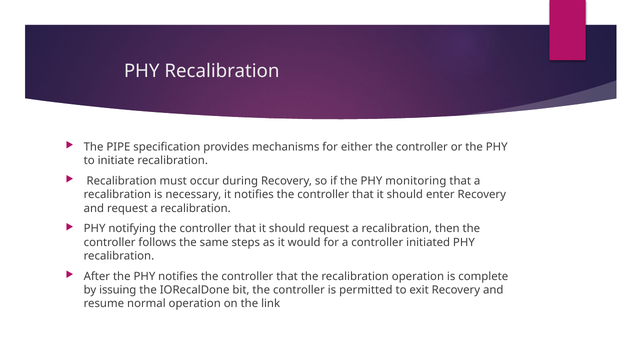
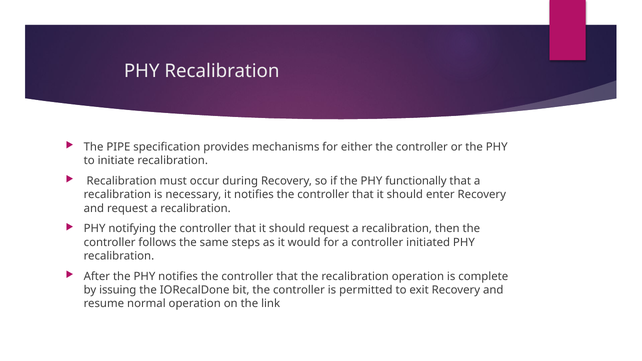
monitoring: monitoring -> functionally (416, 181)
